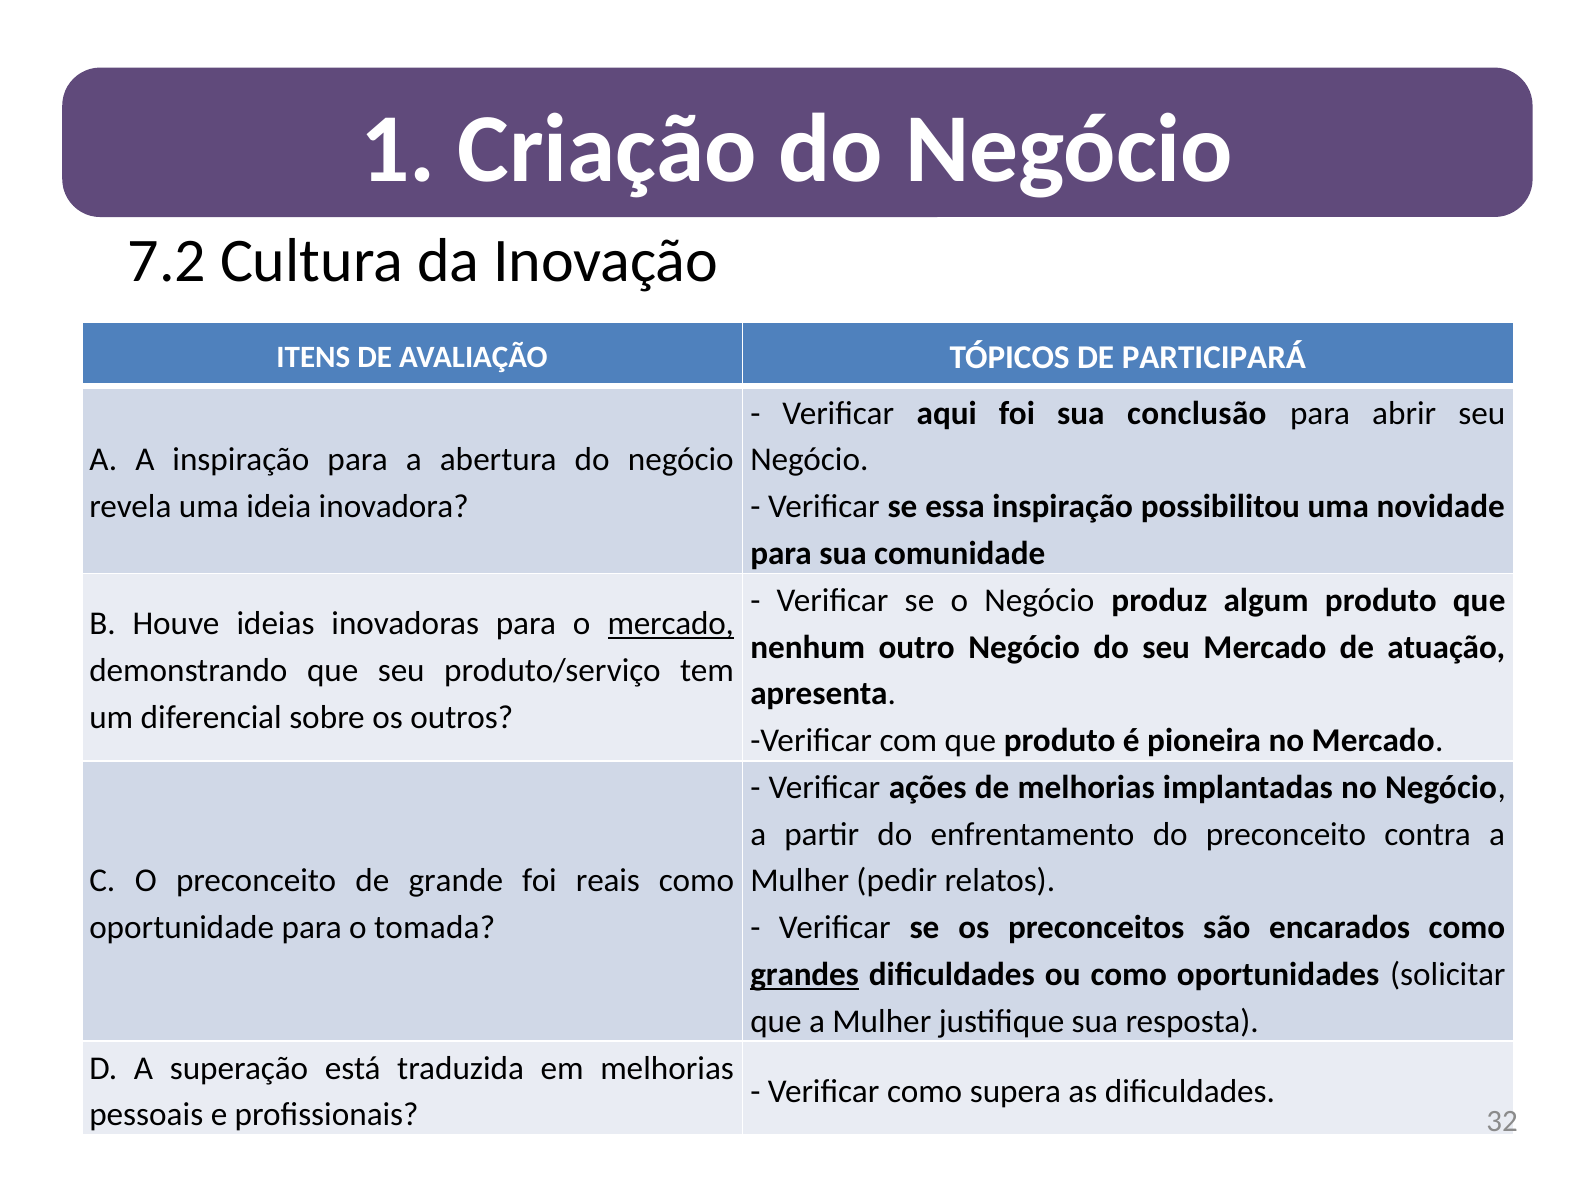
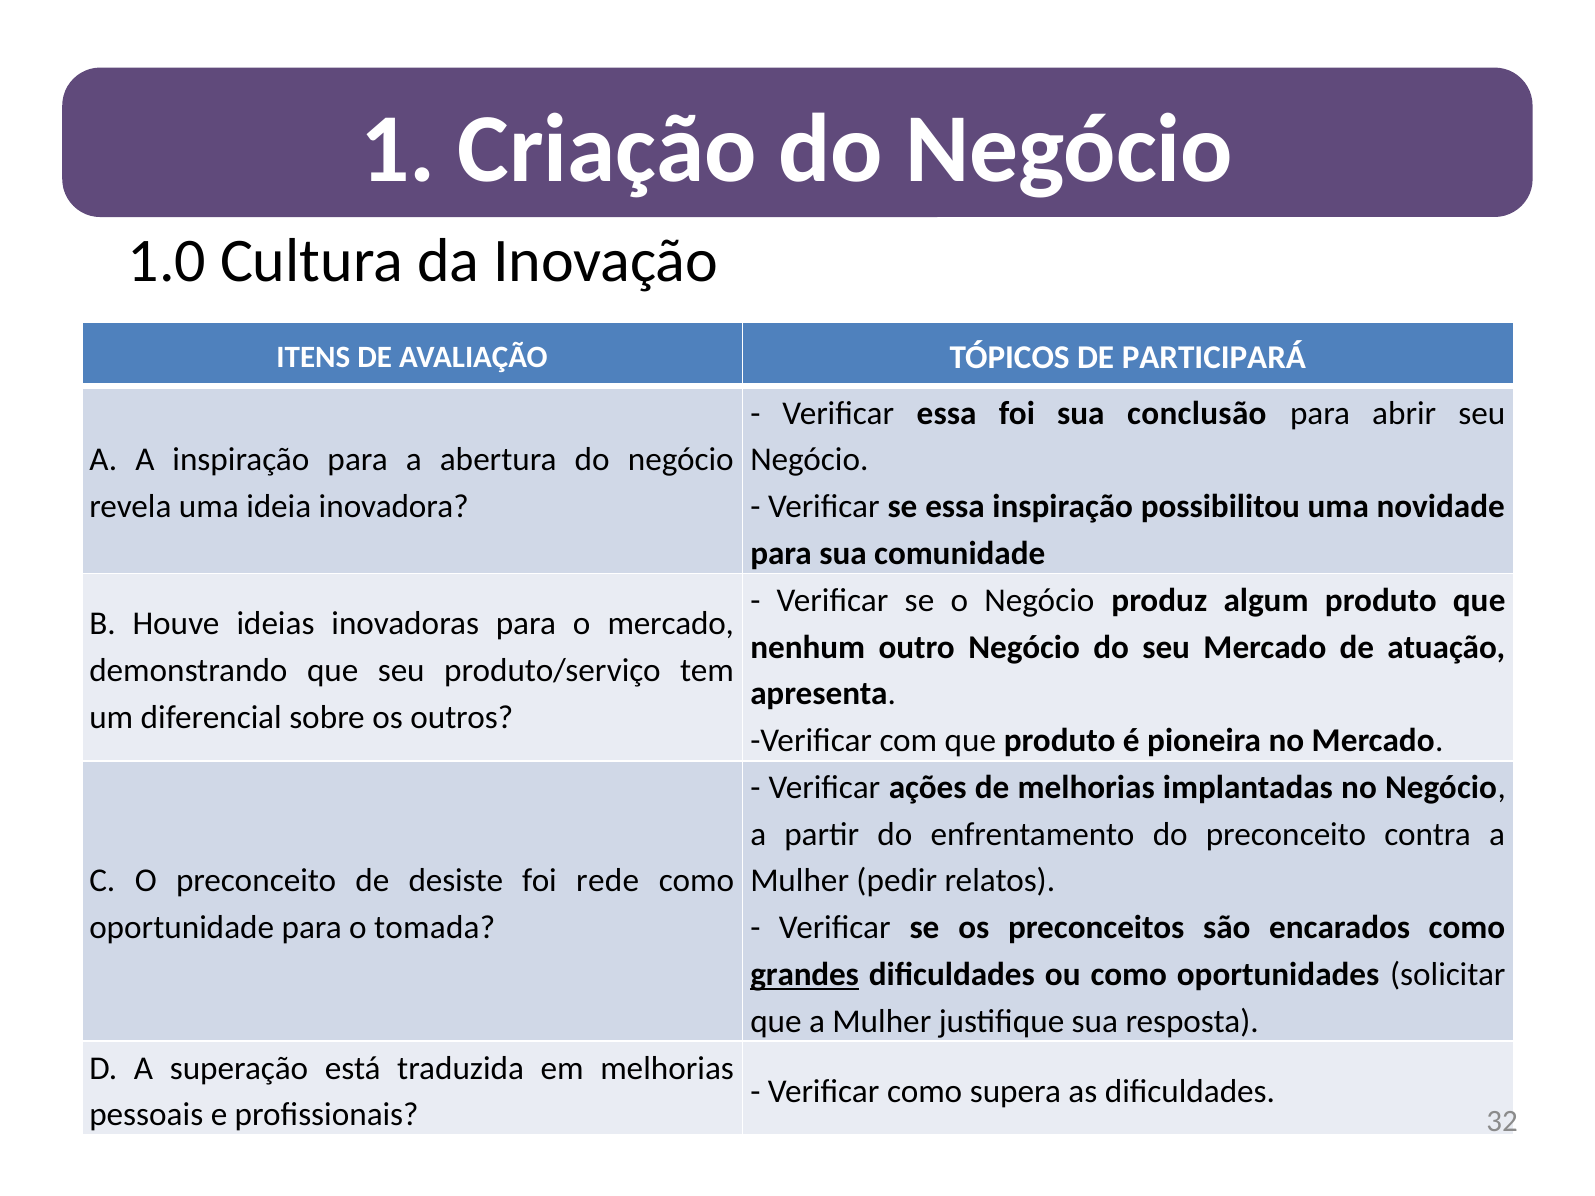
7.2: 7.2 -> 1.0 (167, 261)
Verificar aqui: aqui -> essa (947, 413)
mercado underline: present -> none (671, 624)
grande: grande -> desiste (456, 881)
reais: reais -> rede (608, 881)
